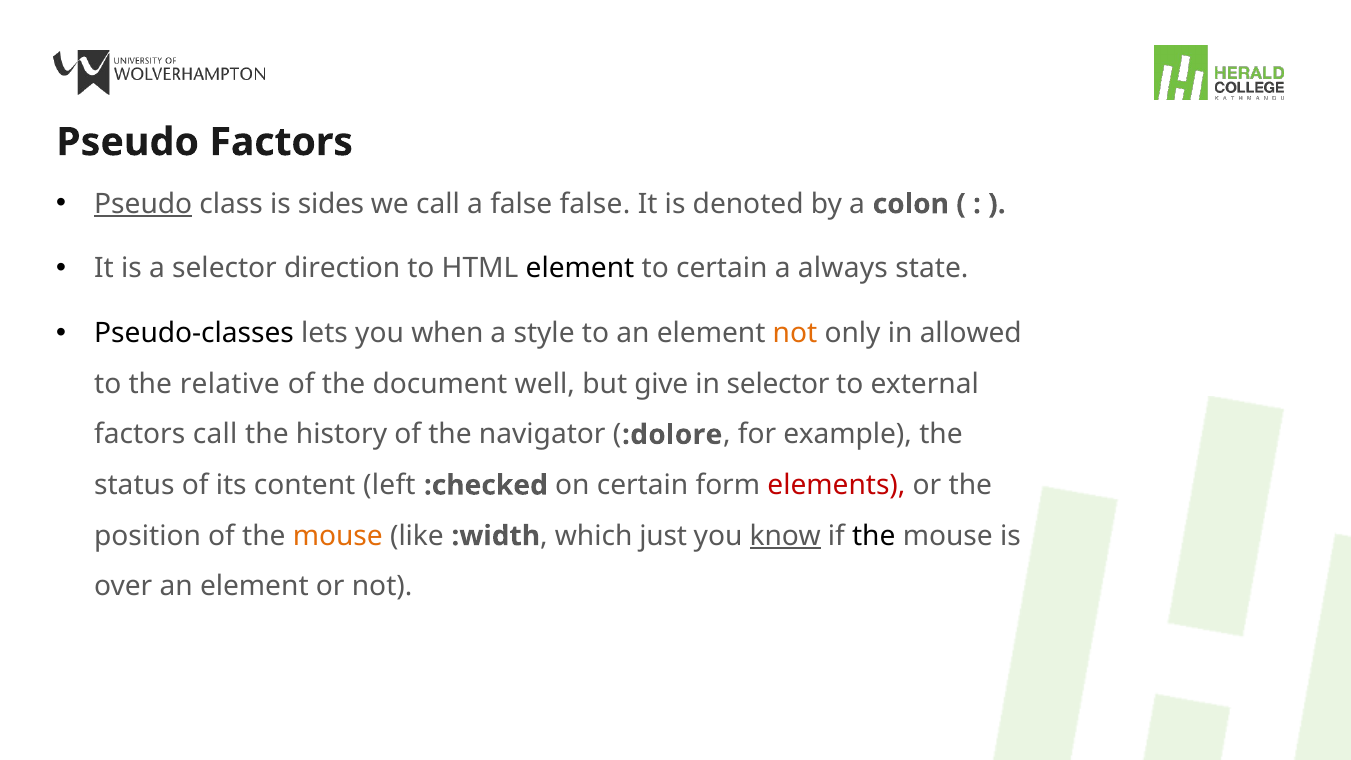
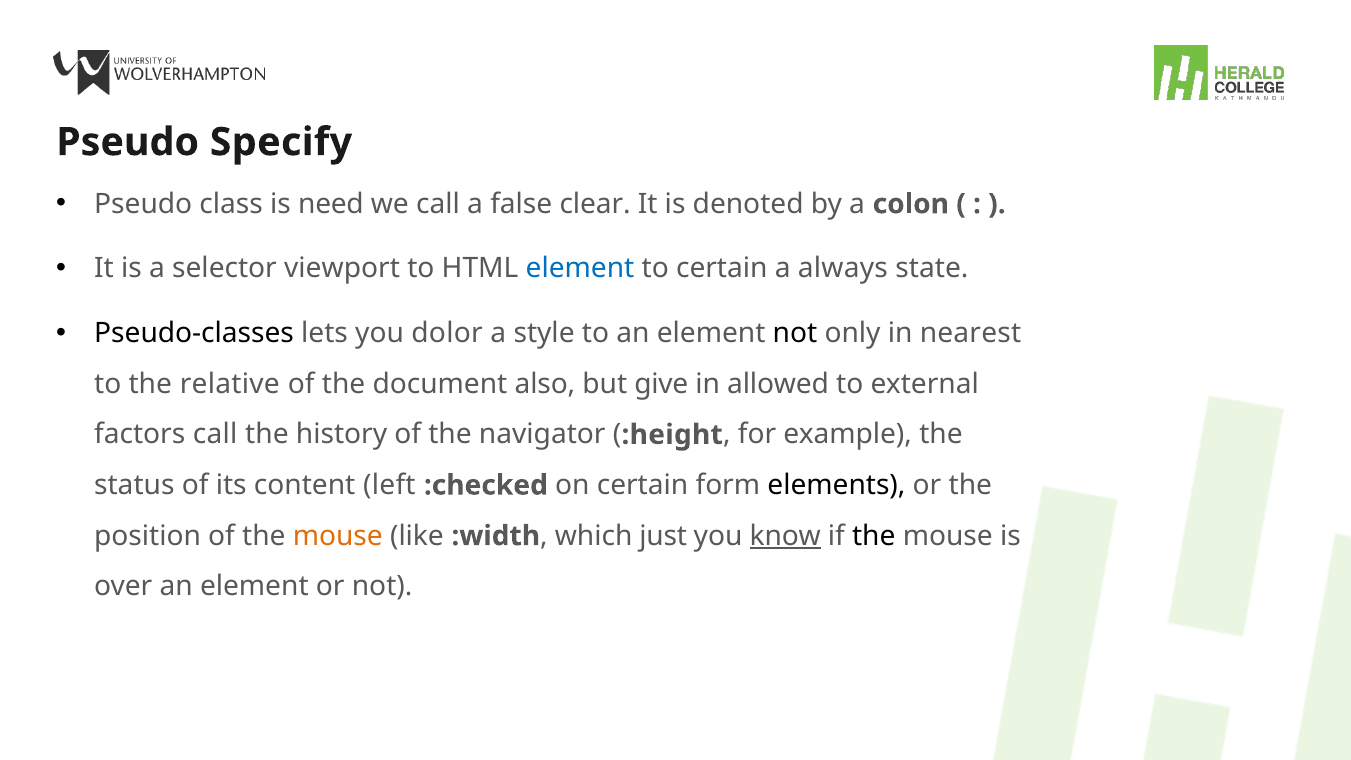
Pseudo Factors: Factors -> Specify (281, 142)
Pseudo underline: present -> none (143, 204)
sides: sides -> need (331, 204)
false false: false -> clear (595, 204)
direction: direction -> viewport (342, 269)
element colour: black -> blue (580, 269)
when: when -> dolor (447, 333)
not colour: orange -> black (795, 333)
allowed: allowed -> nearest (971, 333)
well: well -> also (545, 384)
in selector: selector -> allowed (778, 384)
:dolore: :dolore -> :height (672, 435)
elements colour: red -> black (836, 485)
